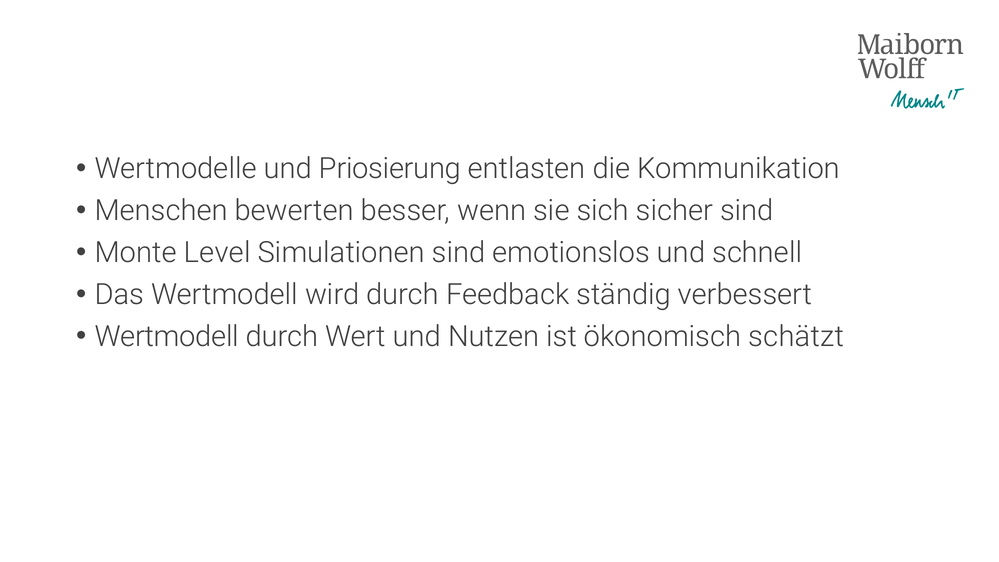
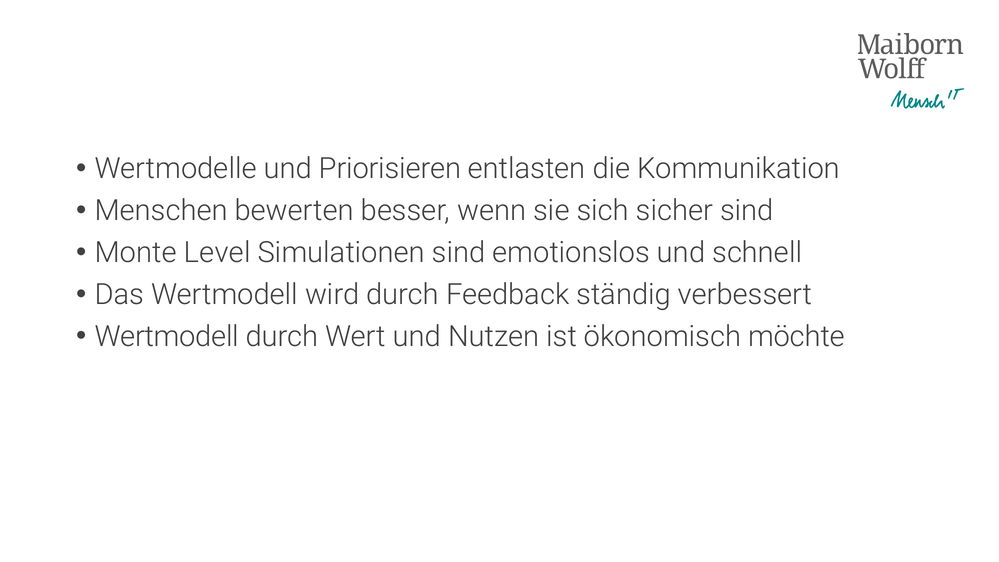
Priosierung: Priosierung -> Priorisieren (390, 169)
schätzt: schätzt -> möchte (796, 336)
